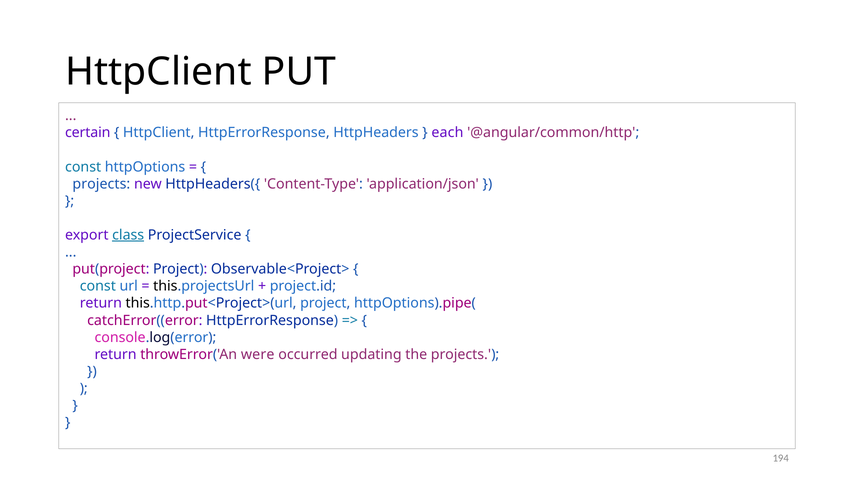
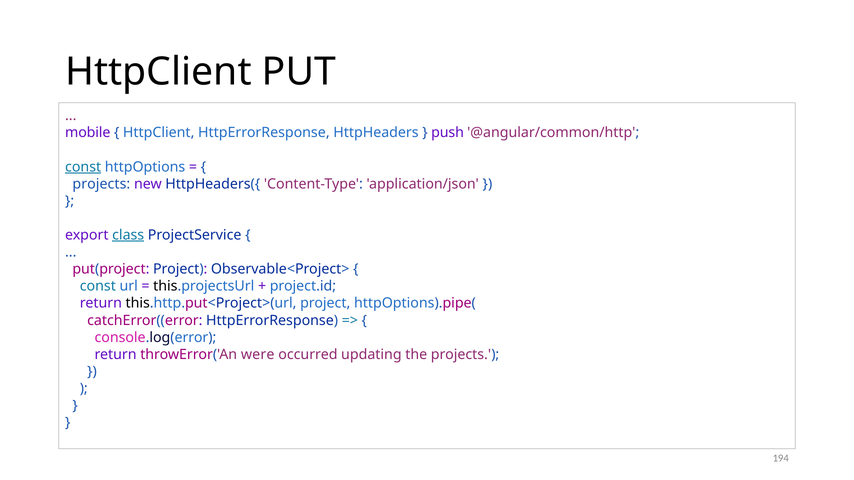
certain: certain -> mobile (88, 133)
each: each -> push (448, 133)
const underline: none -> present (83, 167)
